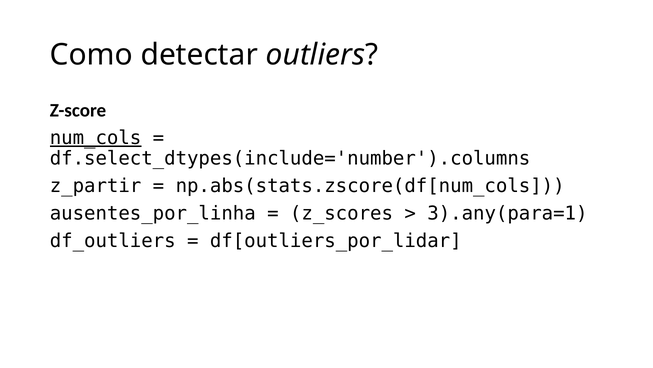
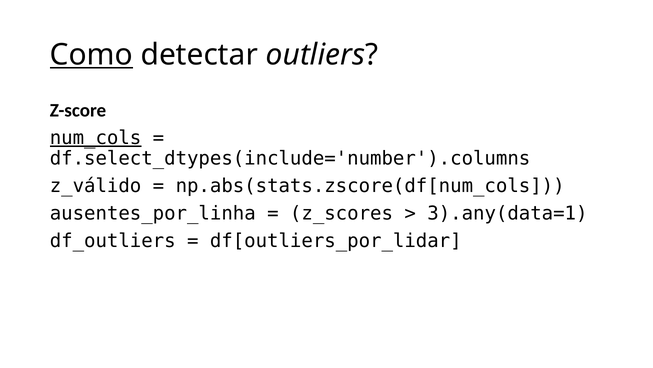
Como underline: none -> present (91, 55)
z_partir: z_partir -> z_válido (96, 186)
3).any(para=1: 3).any(para=1 -> 3).any(data=1 (507, 213)
